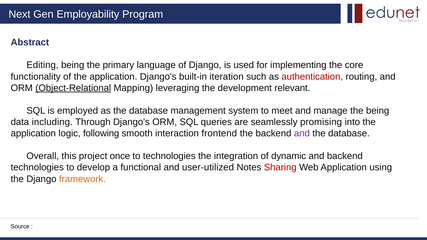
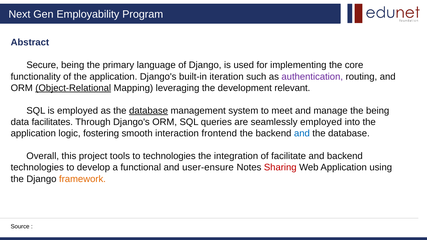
Editing: Editing -> Secure (43, 65)
authentication colour: red -> purple (312, 77)
database underline: none -> present (149, 111)
including: including -> facilitates (52, 122)
seamlessly promising: promising -> employed (321, 122)
following: following -> fostering (101, 134)
and colour: purple -> blue (302, 134)
once: once -> tools (120, 156)
dynamic: dynamic -> facilitate (289, 156)
user-utilized: user-utilized -> user-ensure (208, 168)
